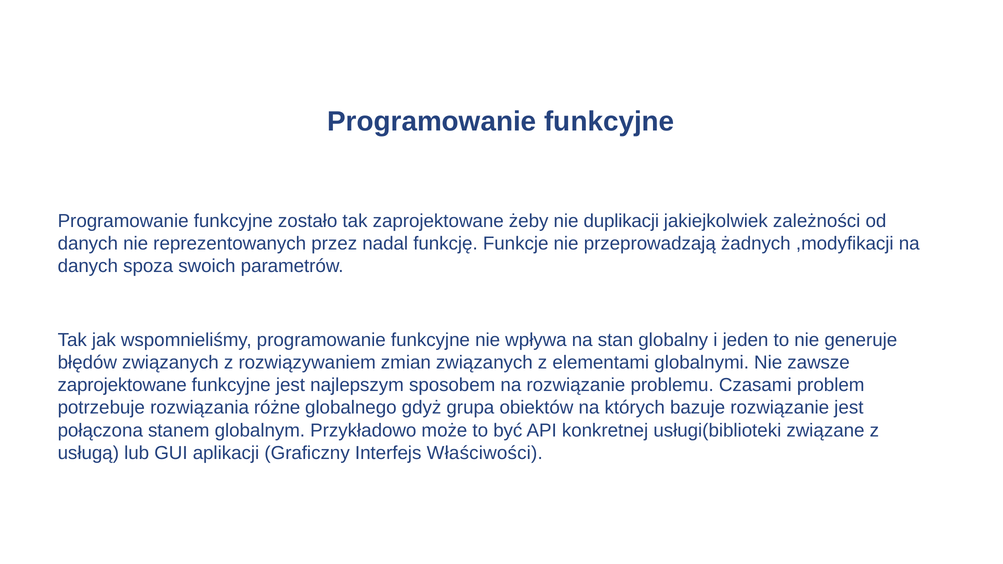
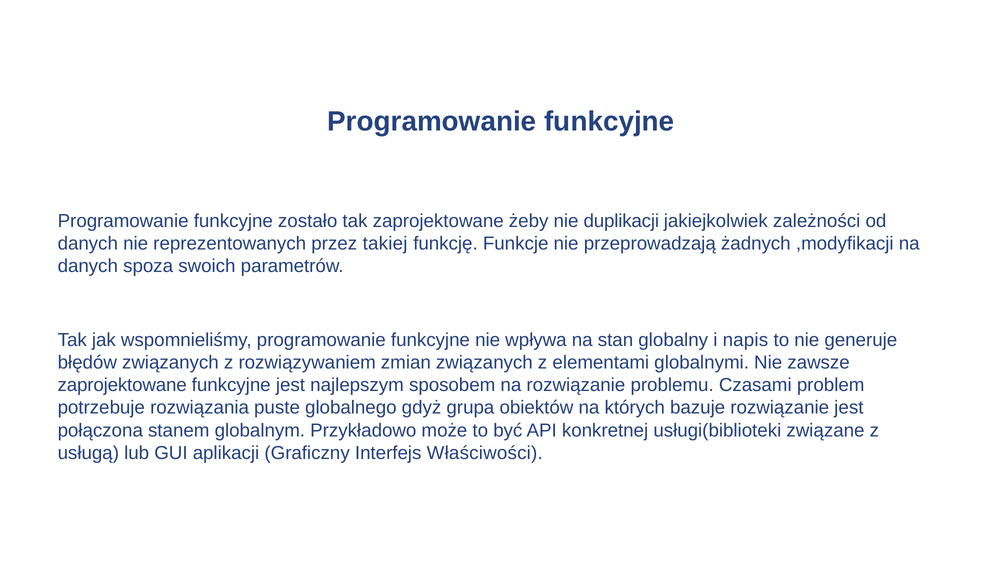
nadal: nadal -> takiej (385, 243)
jeden: jeden -> napis (745, 340)
różne: różne -> puste (277, 408)
